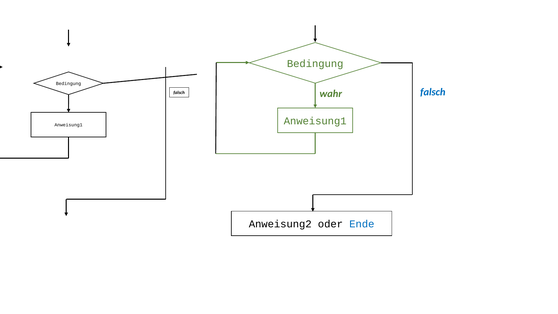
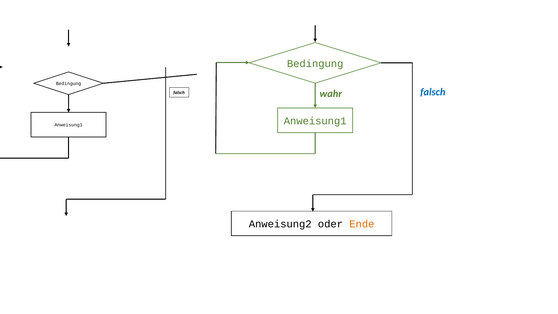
Ende colour: blue -> orange (362, 224)
